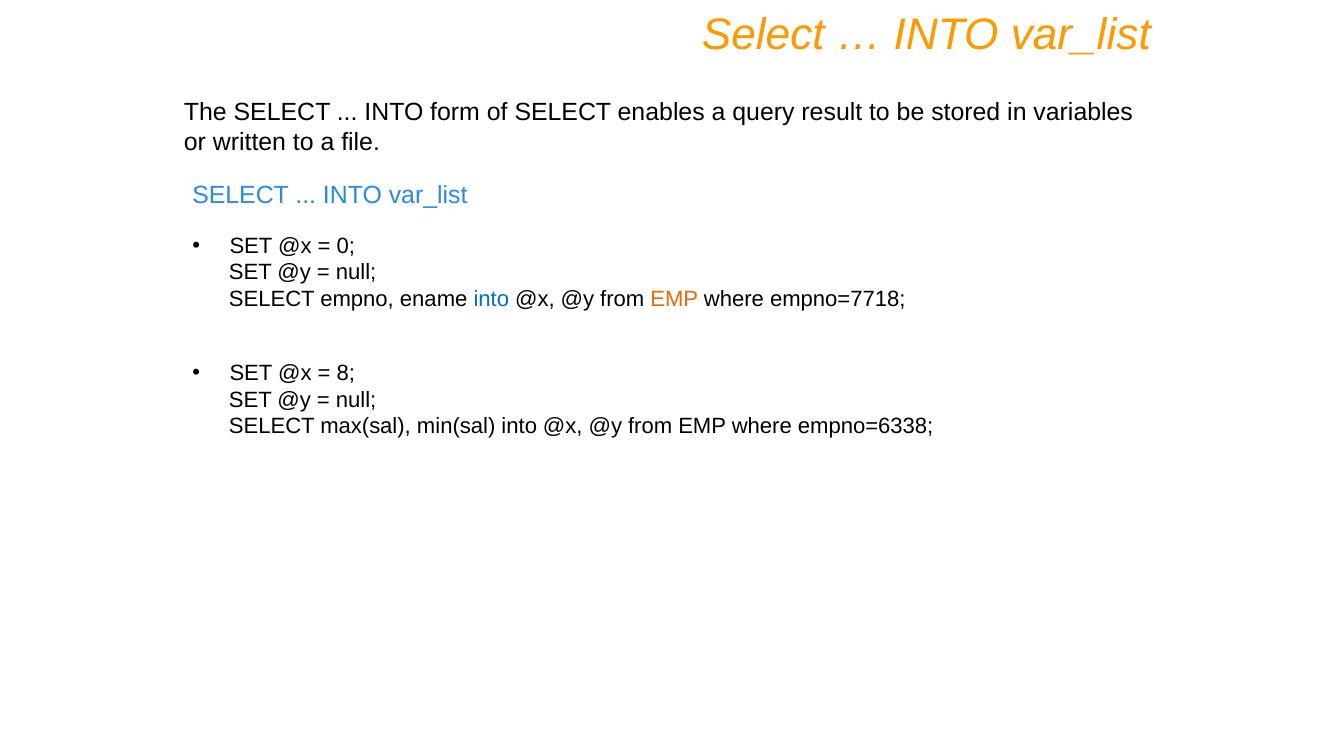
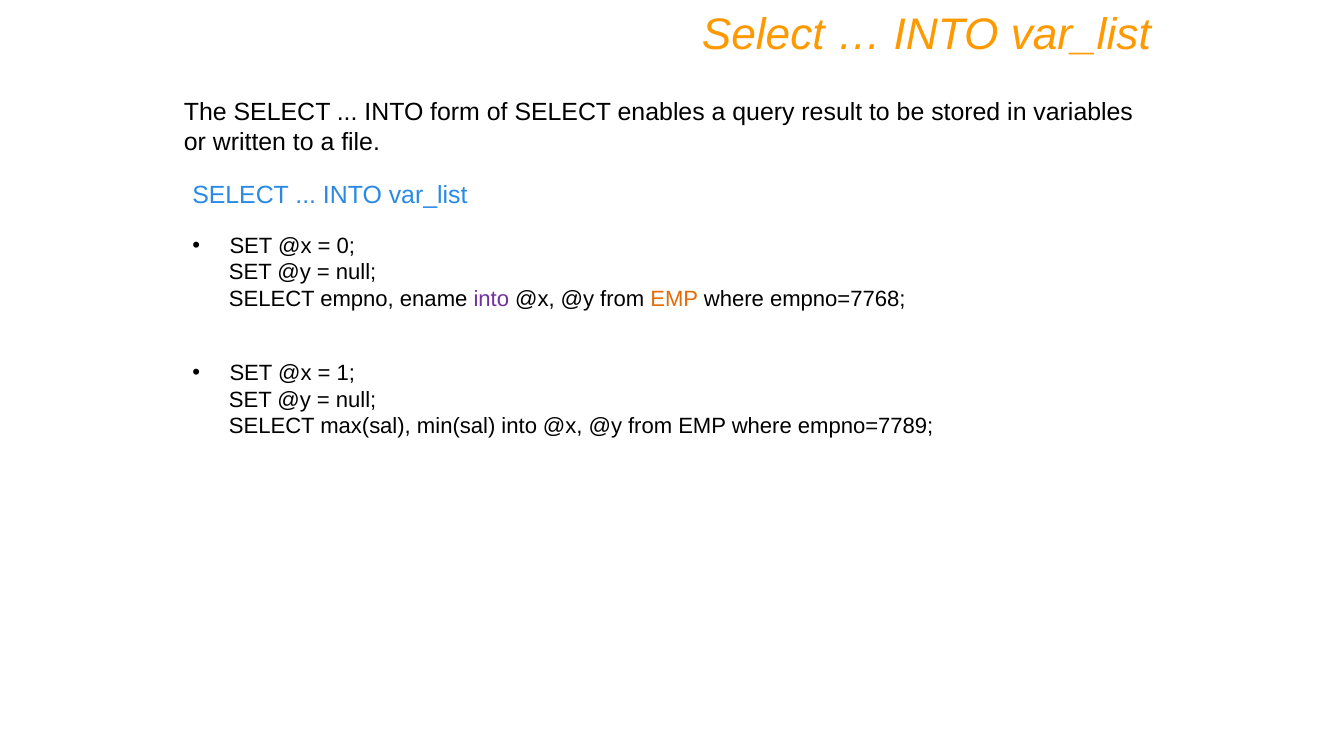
into colour: blue -> purple (491, 299)
empno=7718: empno=7718 -> empno=7768 (838, 299)
8: 8 -> 1 (346, 374)
empno=6338: empno=6338 -> empno=7789 (866, 427)
